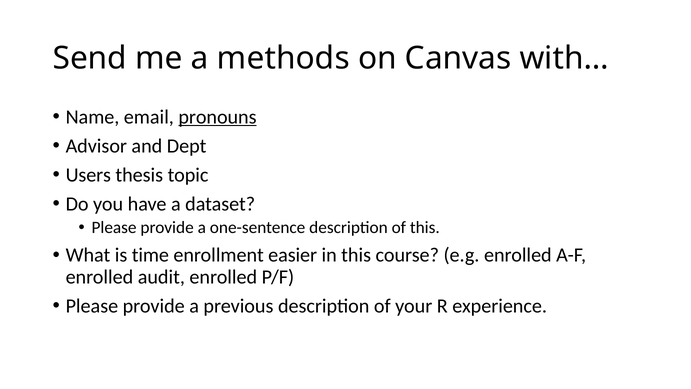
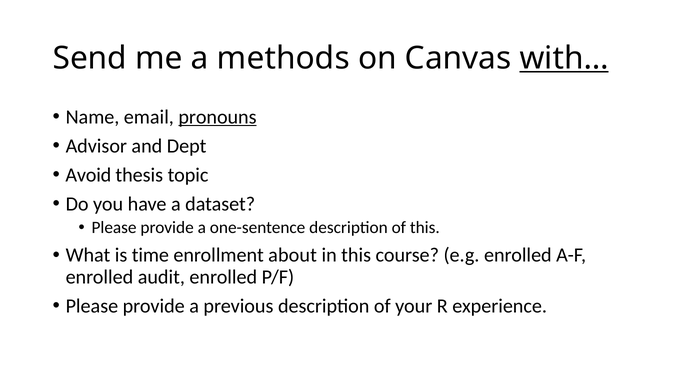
with… underline: none -> present (564, 58)
Users: Users -> Avoid (88, 175)
easier: easier -> about (293, 255)
